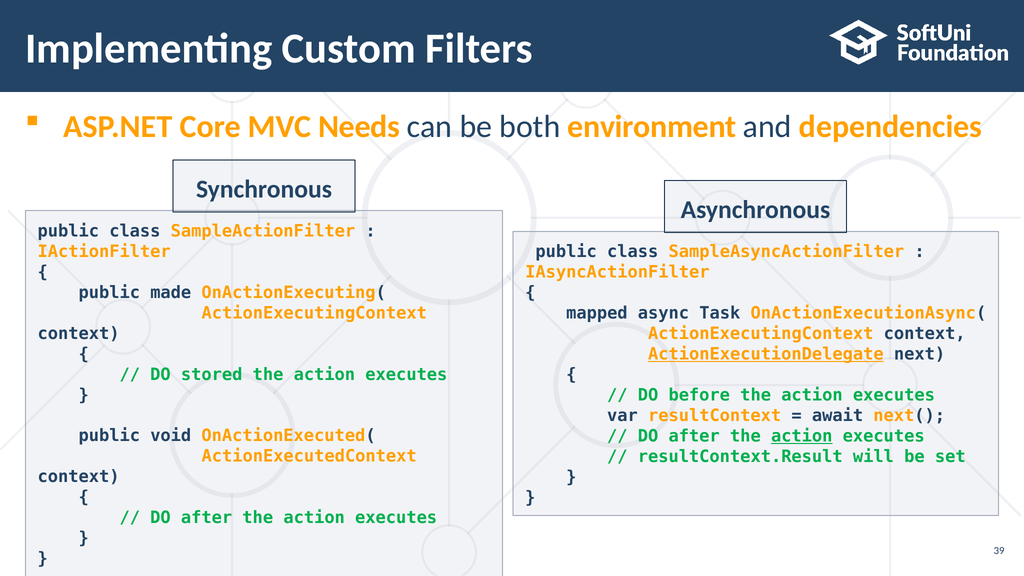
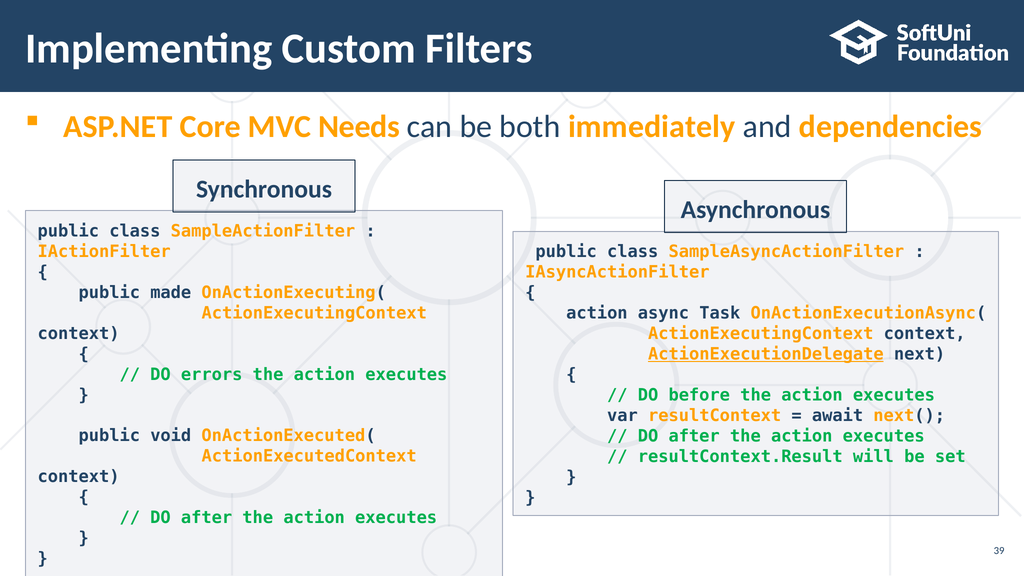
environment: environment -> immediately (652, 127)
mapped: mapped -> action (597, 313)
stored: stored -> errors (212, 374)
action underline: present -> none (802, 436)
